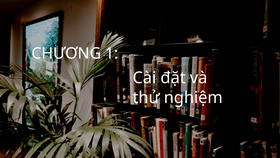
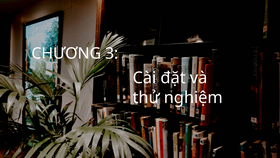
1: 1 -> 3 (112, 53)
